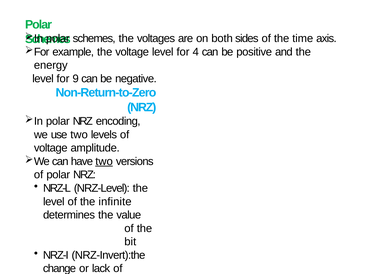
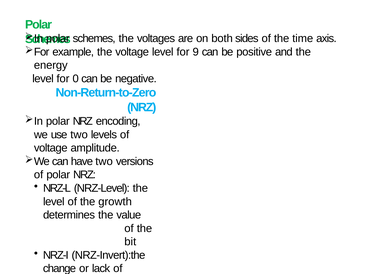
4: 4 -> 9 (196, 52)
for 9: 9 -> 0 (76, 79)
two underline: present -> none (104, 162)
infinite: infinite -> growth (115, 202)
